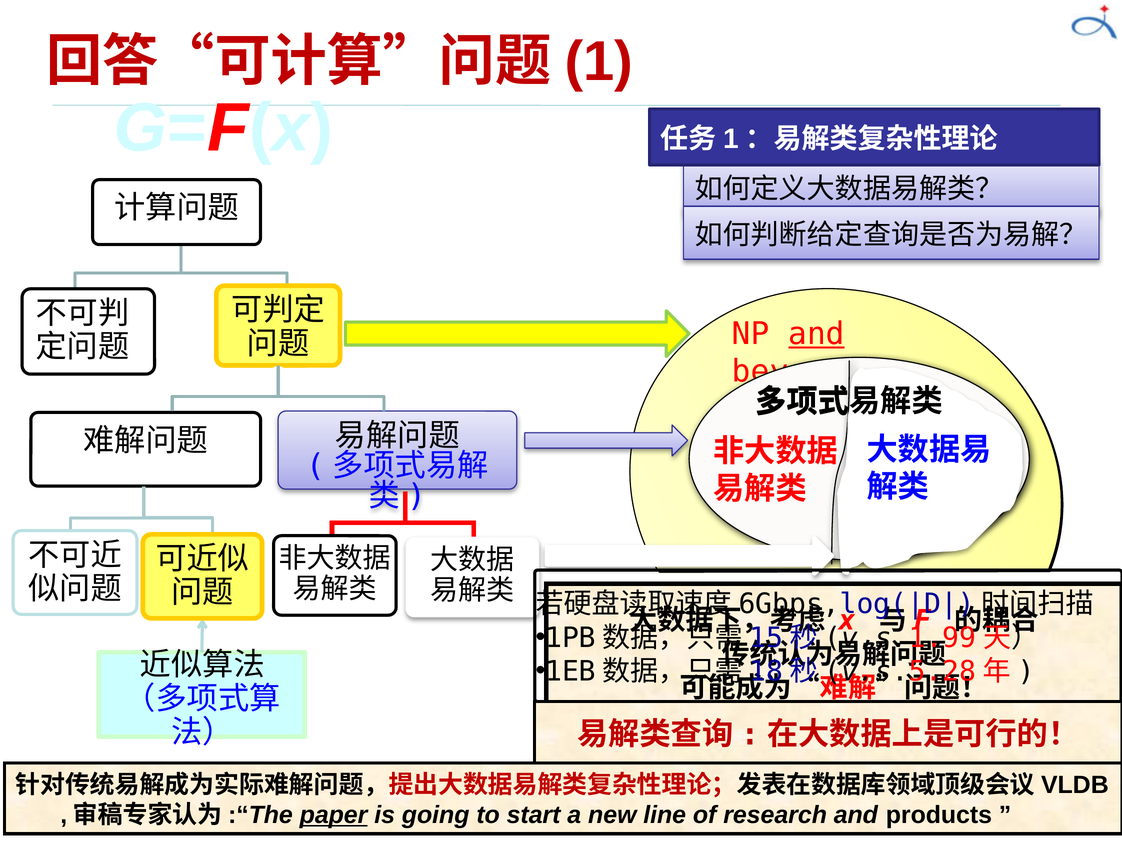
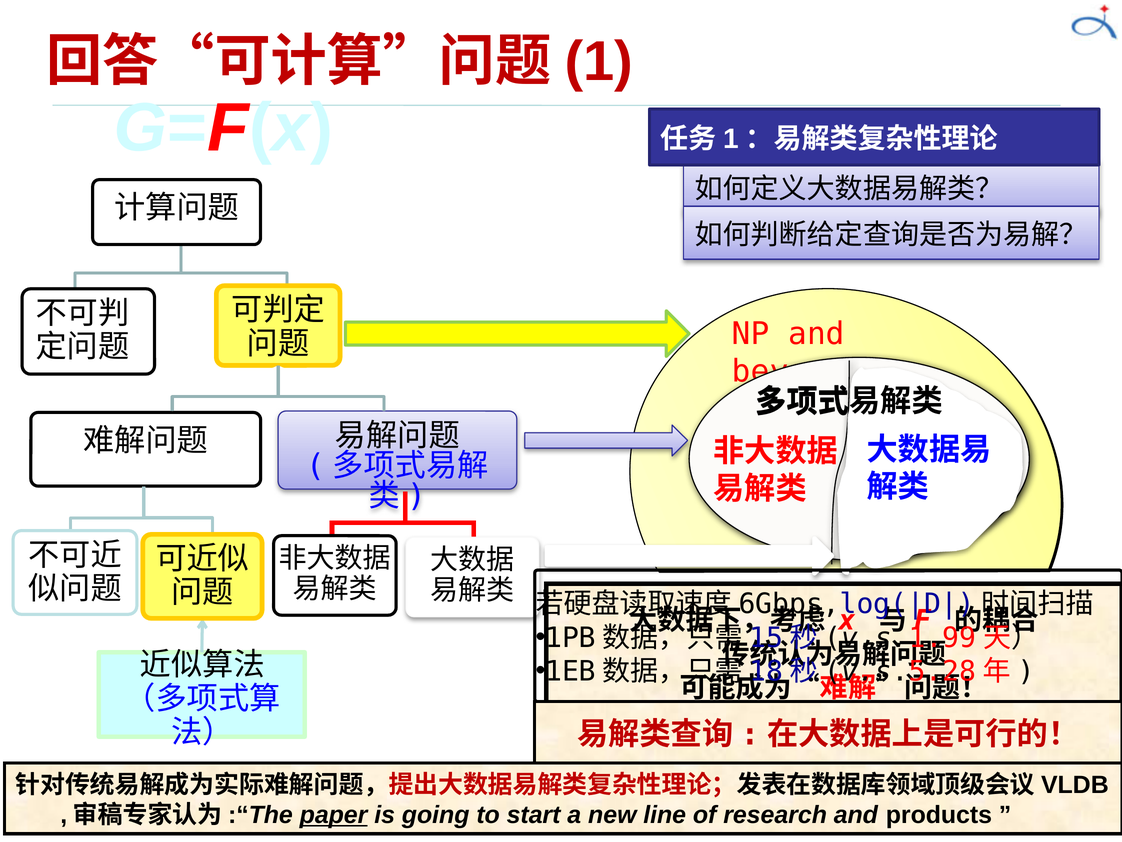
and underline: present -> none (816, 334)
